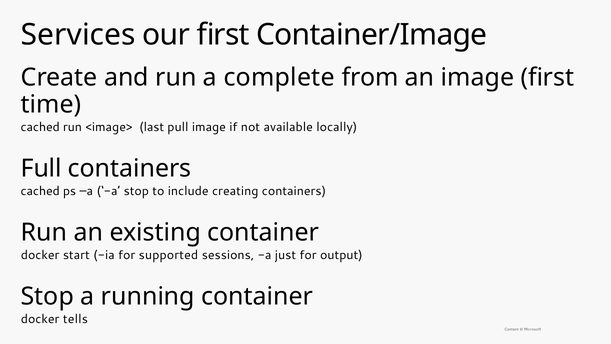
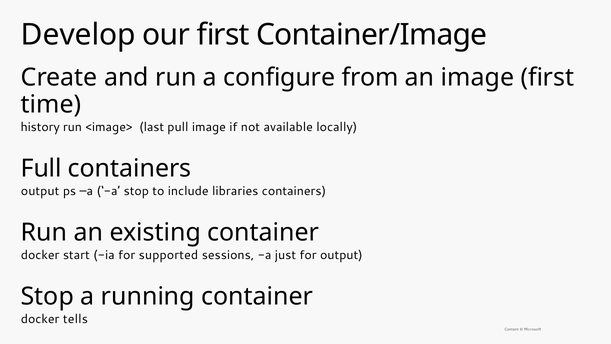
Services: Services -> Develop (78, 35)
complete: complete -> configure (279, 77)
cached: cached -> history (40, 127)
cached: cached -> output (40, 191)
creating: creating -> libraries (235, 191)
